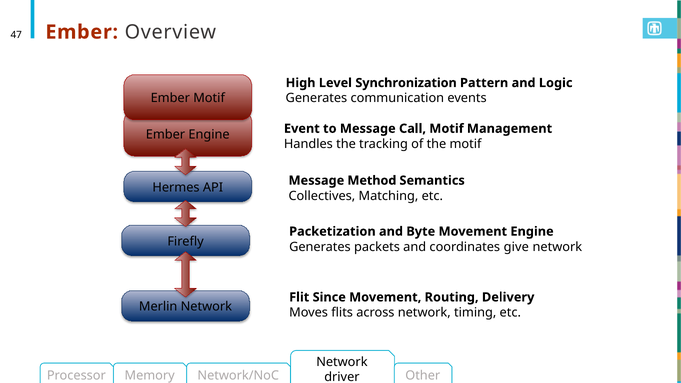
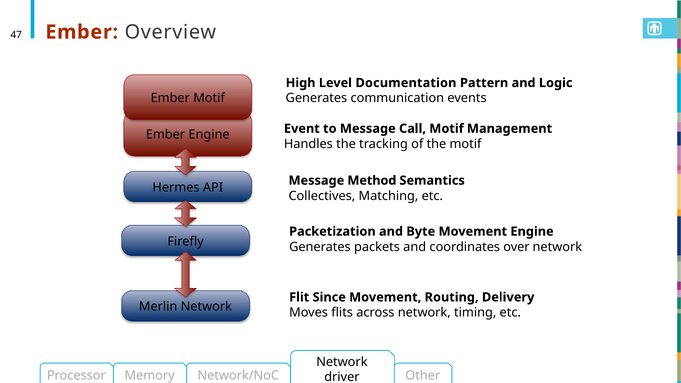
Synchronization: Synchronization -> Documentation (406, 83)
give: give -> over (516, 247)
